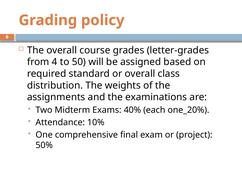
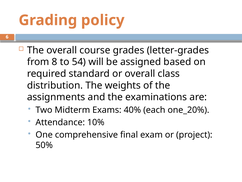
4: 4 -> 8 (55, 62)
50: 50 -> 54 (79, 62)
